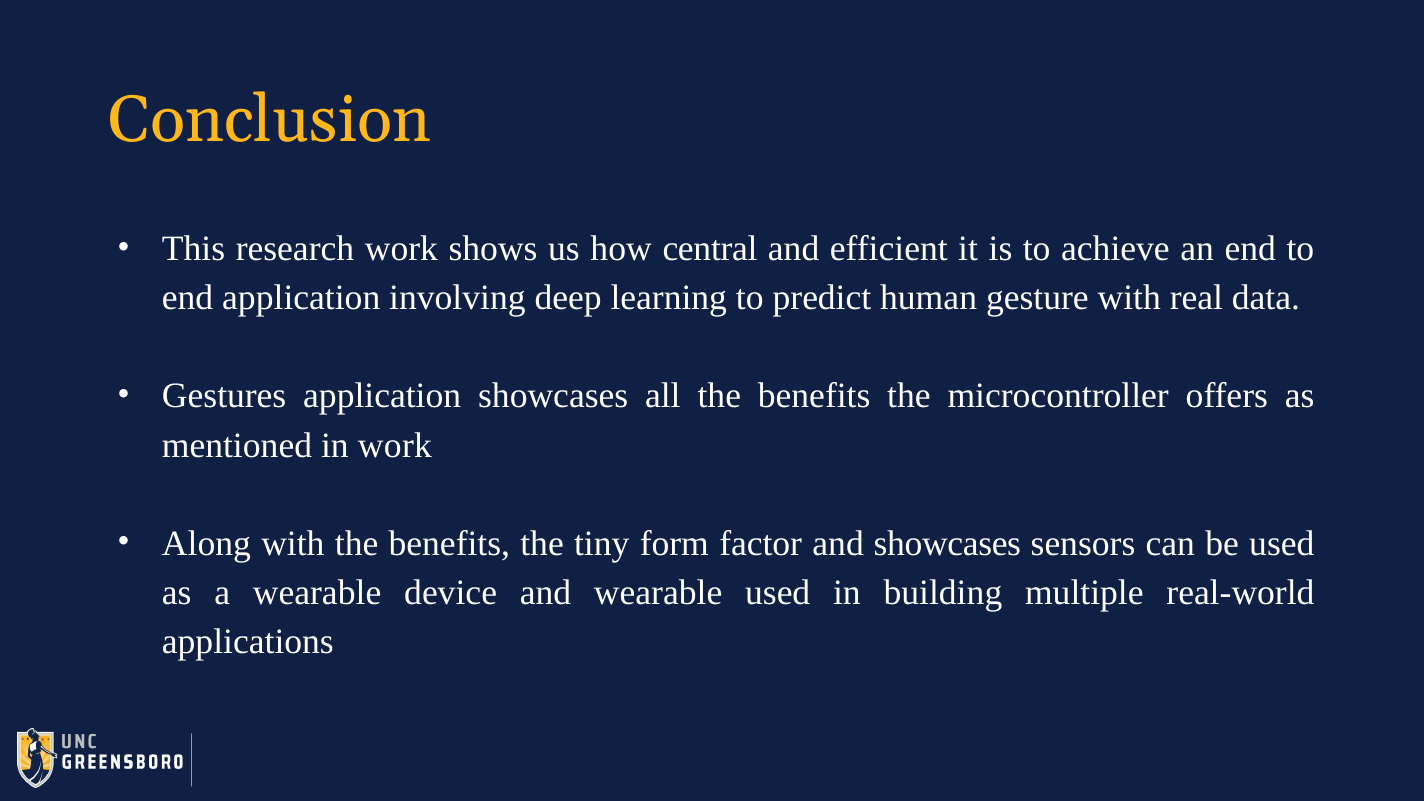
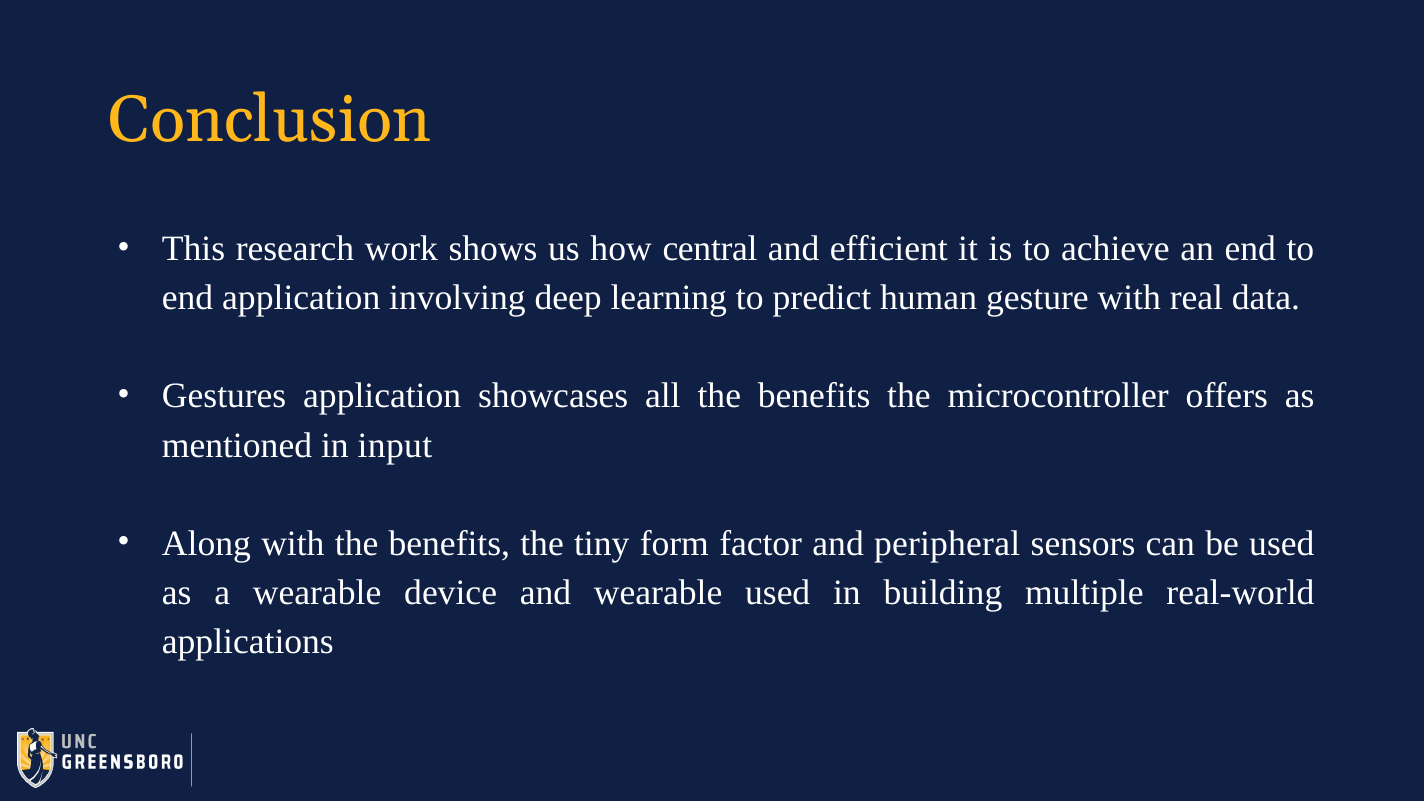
in work: work -> input (395, 445)
and showcases: showcases -> peripheral (947, 543)
